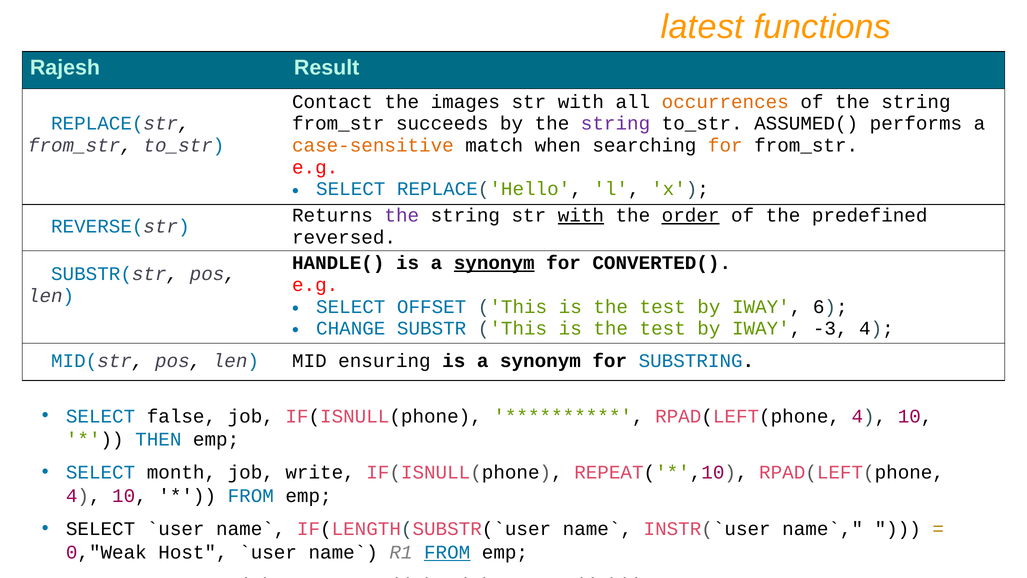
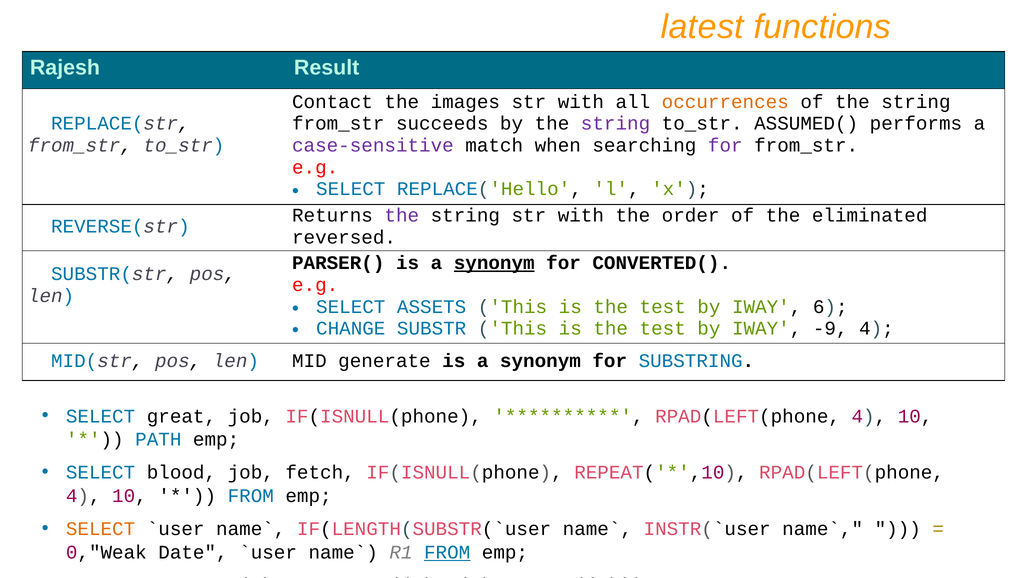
case-sensitive colour: orange -> purple (373, 145)
for colour: orange -> purple (725, 145)
with underline: present -> none (581, 215)
order underline: present -> none (691, 215)
predefined: predefined -> eliminated (870, 215)
HANDLE(: HANDLE( -> PARSER( (338, 263)
OFFSET: OFFSET -> ASSETS (432, 307)
-3: -3 -> -9 (830, 328)
ensuring: ensuring -> generate (384, 360)
false: false -> great (181, 416)
THEN: THEN -> PATH (158, 439)
month: month -> blood (181, 472)
write: write -> fetch (320, 472)
SELECT colour: black -> orange (101, 529)
Host: Host -> Date (193, 552)
